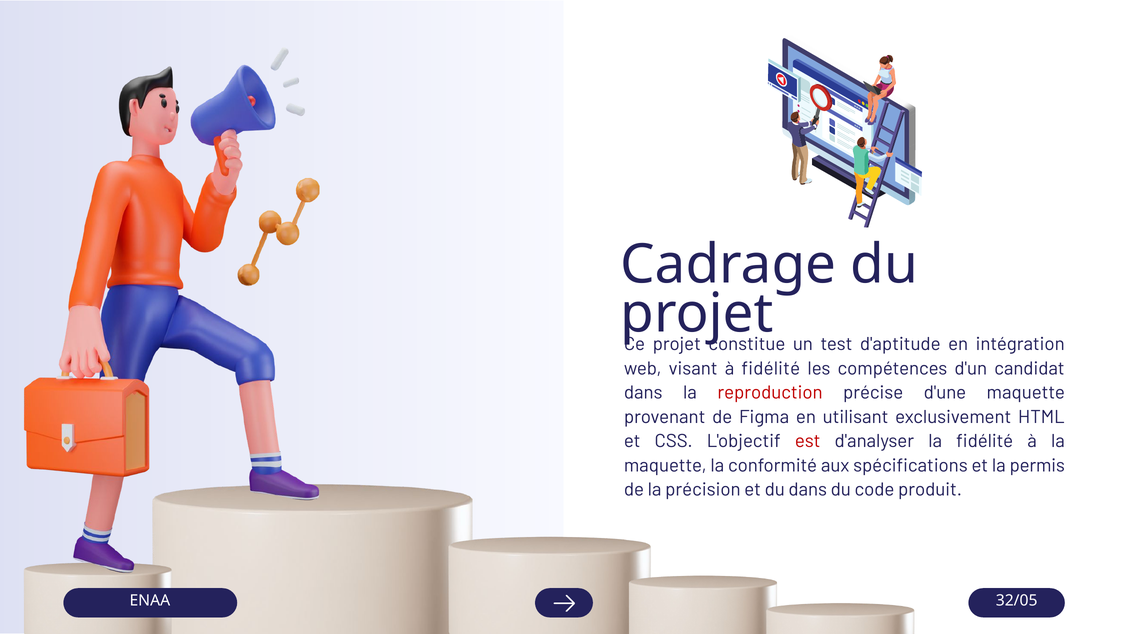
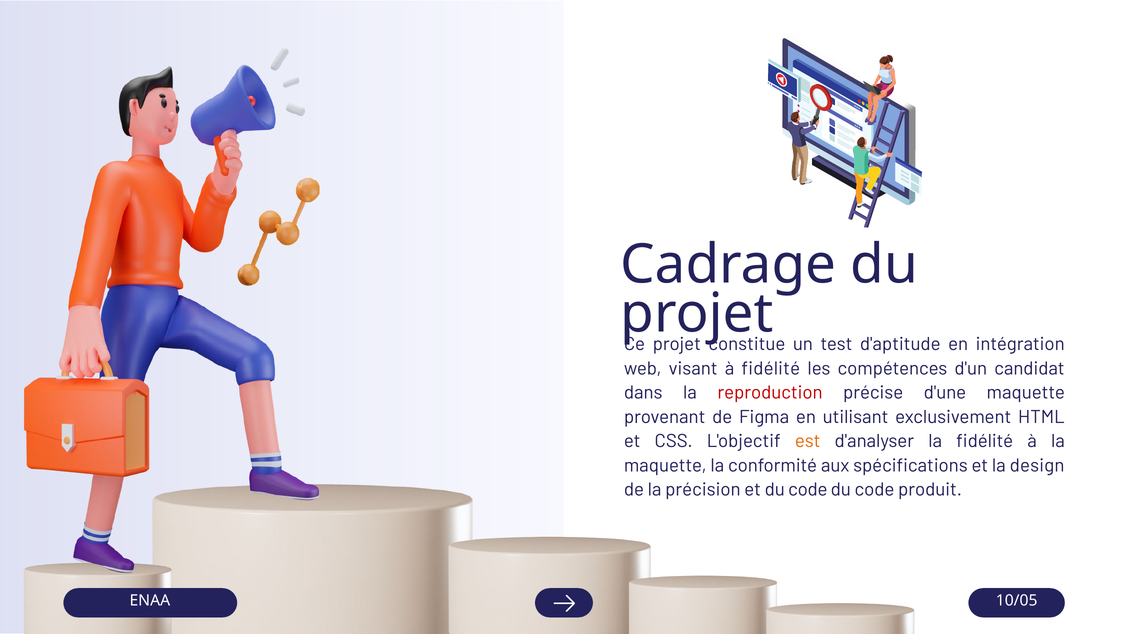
est colour: red -> orange (808, 442)
permis: permis -> design (1037, 466)
et du dans: dans -> code (808, 490)
32/05: 32/05 -> 10/05 (1017, 601)
